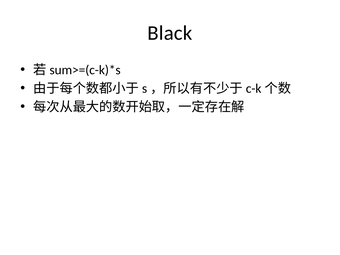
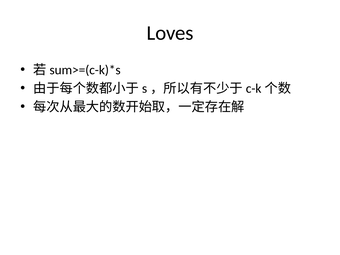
Black: Black -> Loves (170, 33)
